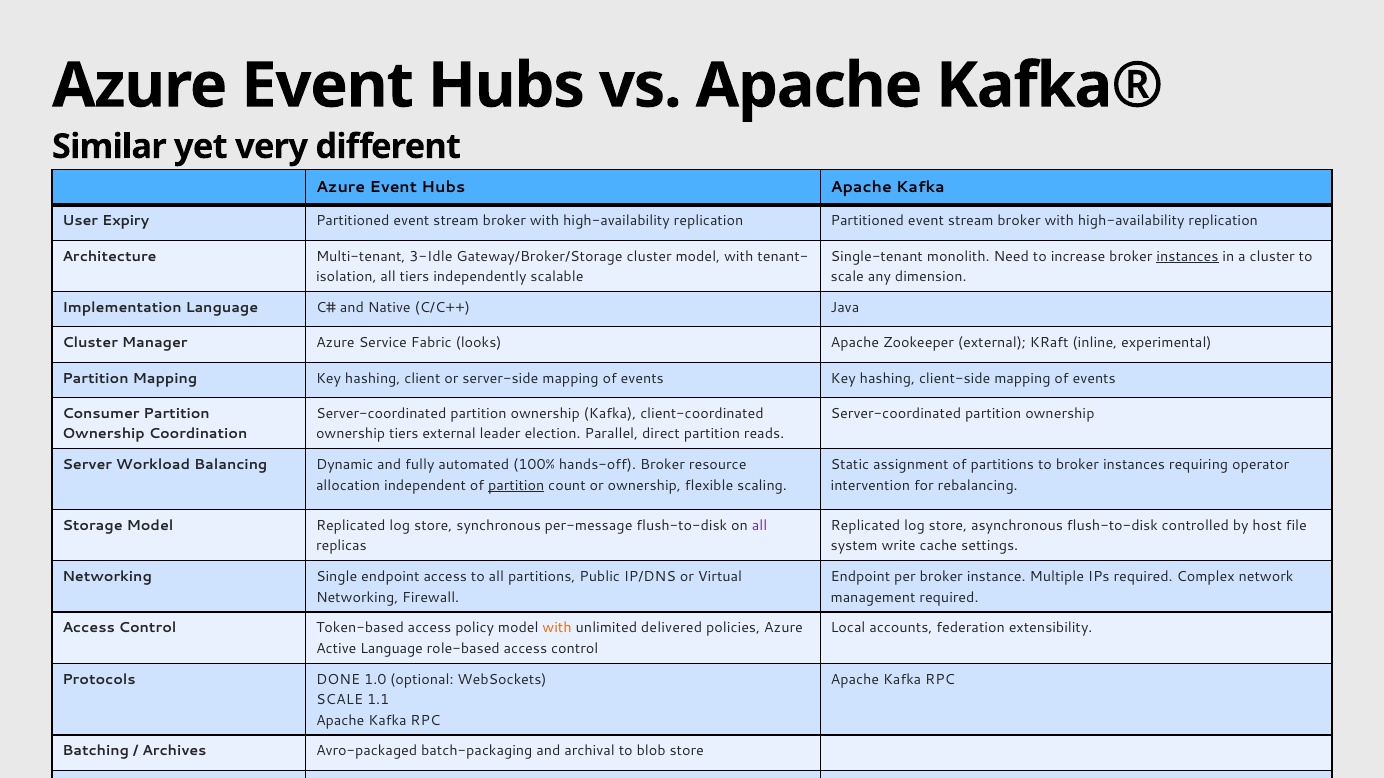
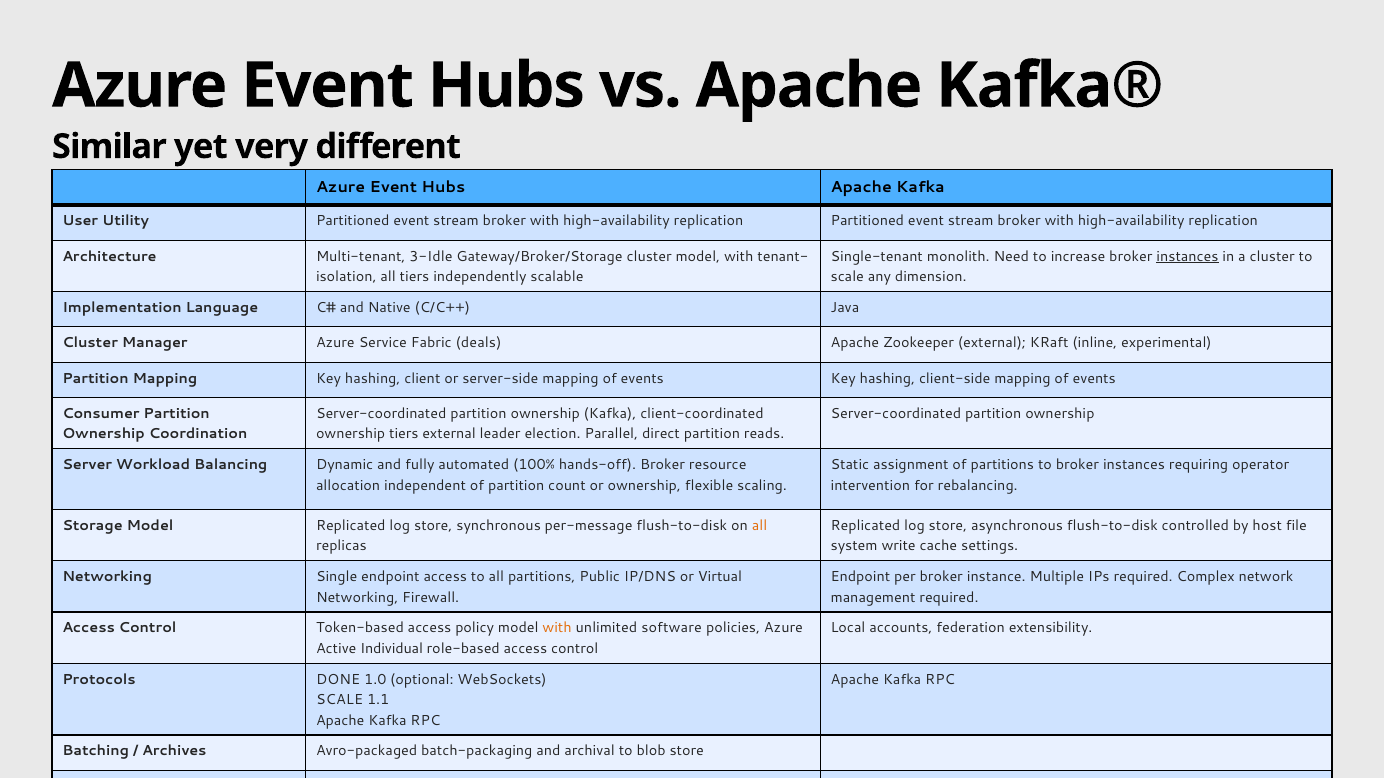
Expiry: Expiry -> Utility (126, 221)
looks: looks -> deals (479, 343)
partition underline: present -> none (516, 486)
all colour: purple -> orange (760, 526)
delivered: delivered -> software (672, 629)
Active Language: Language -> Individual (392, 649)
